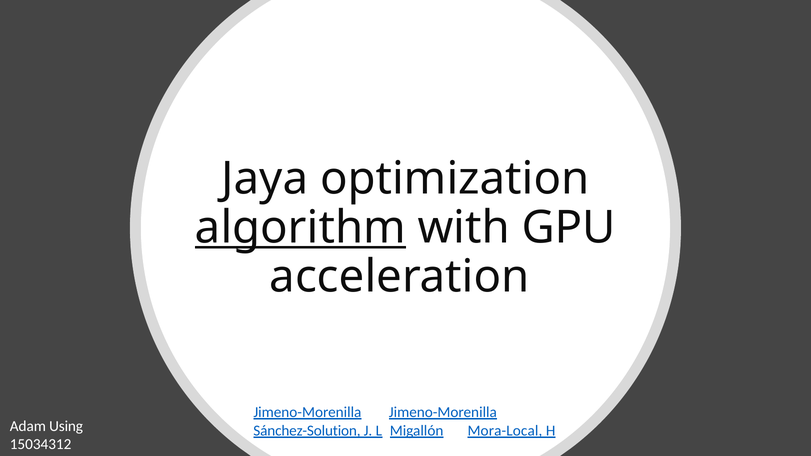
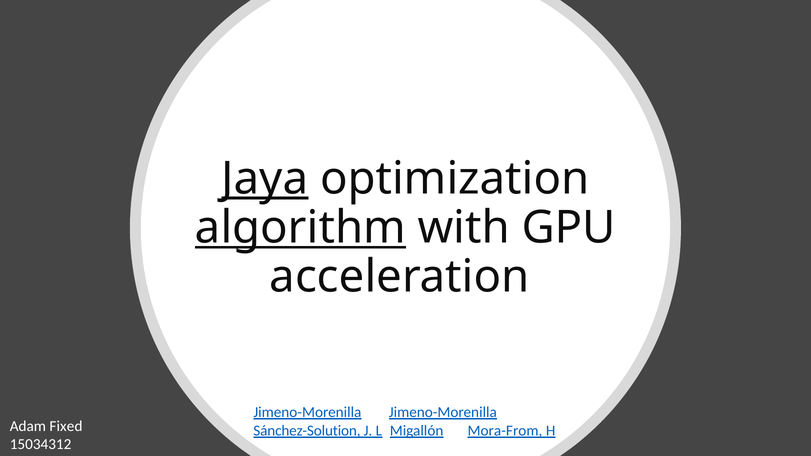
Jaya underline: none -> present (265, 179)
Using: Using -> Fixed (66, 426)
Mora-Local: Mora-Local -> Mora-From (505, 431)
